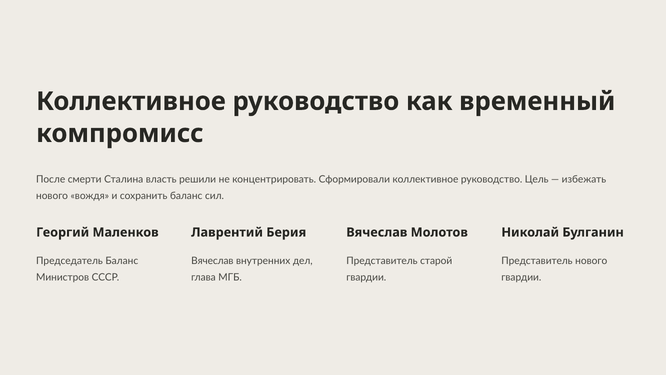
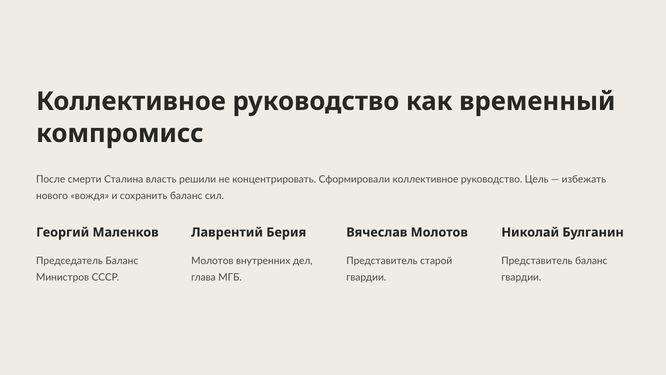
Вячеслав: Вячеслав -> Молотов (212, 261)
Представитель нового: нового -> баланс (591, 261)
